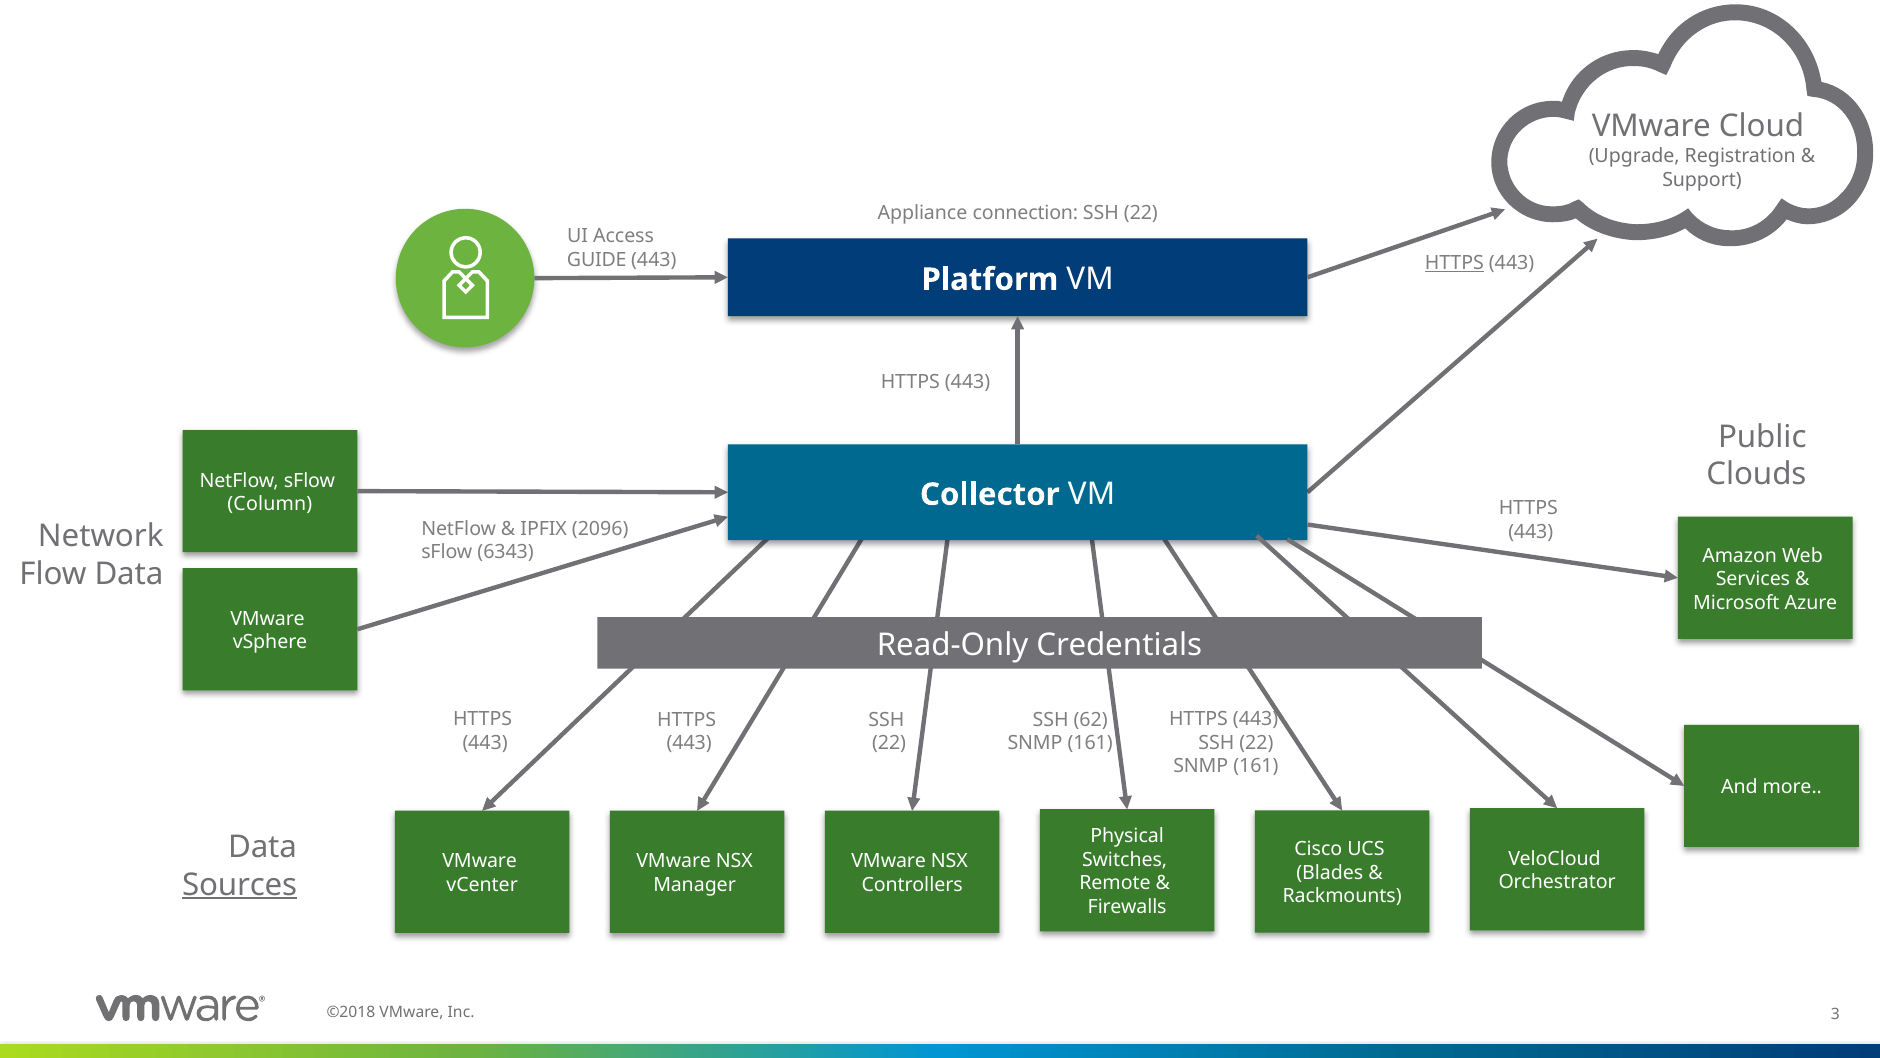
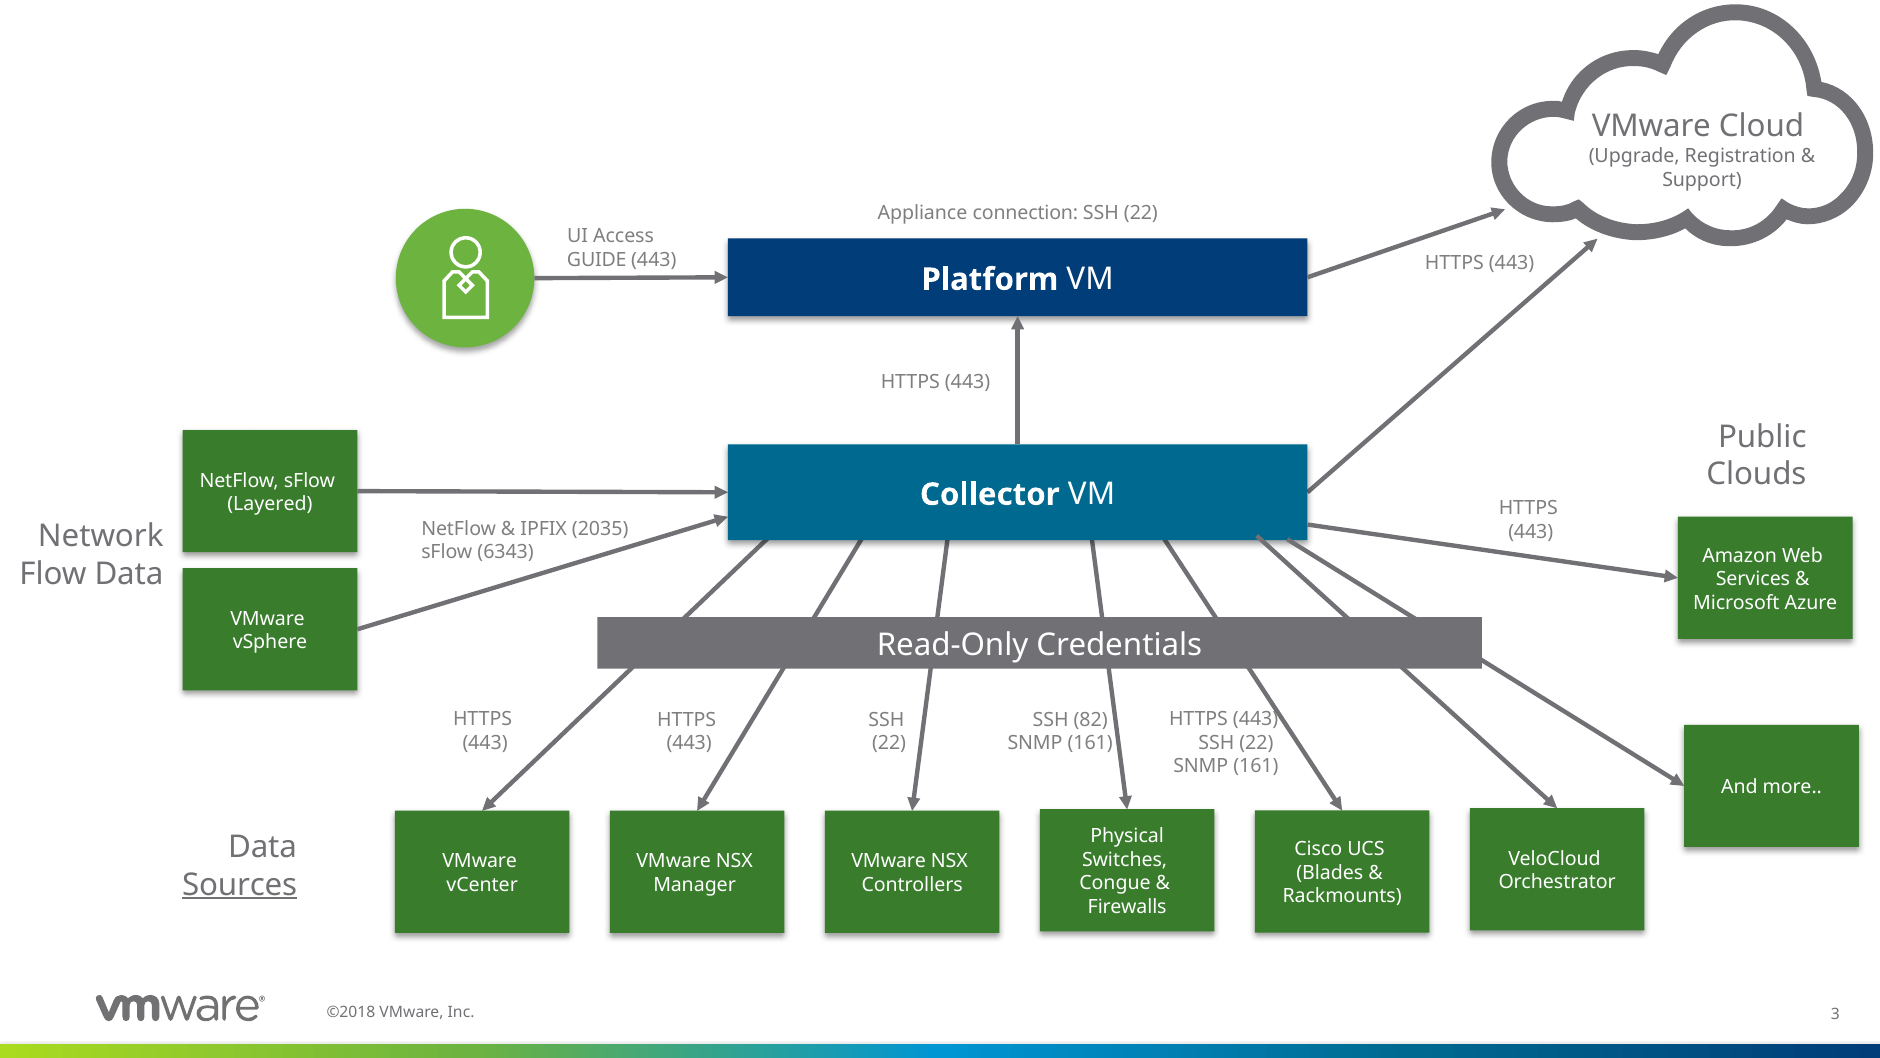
HTTPS underline: present -> none (1454, 263)
Column: Column -> Layered (270, 504)
2096: 2096 -> 2035 (600, 529)
62: 62 -> 82 (1091, 720)
Remote: Remote -> Congue (1115, 883)
